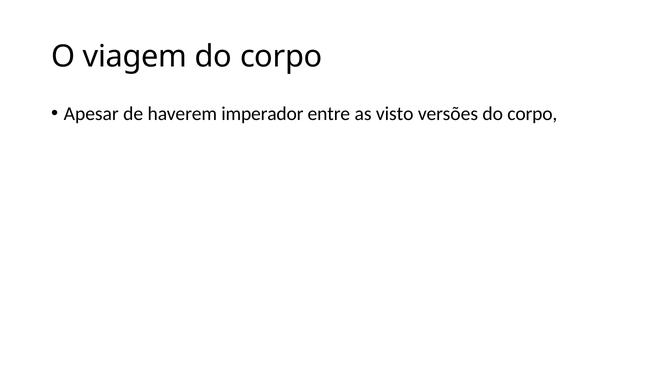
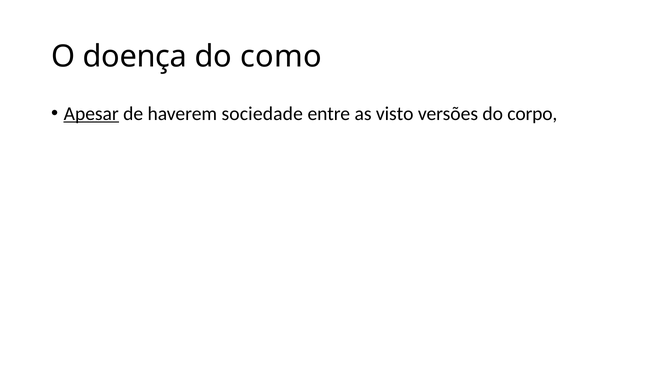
viagem: viagem -> doença (135, 56)
corpo: corpo -> como (281, 56)
Apesar underline: none -> present (91, 113)
imperador: imperador -> sociedade (262, 113)
